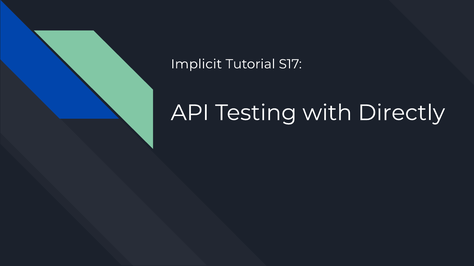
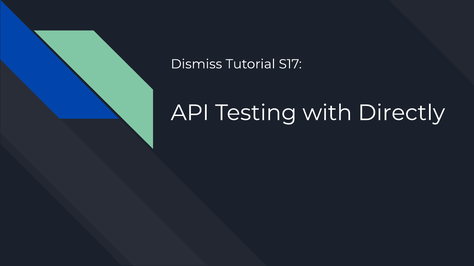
Implicit: Implicit -> Dismiss (196, 64)
